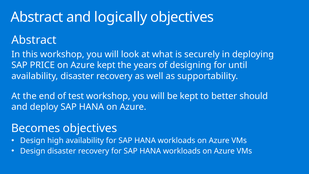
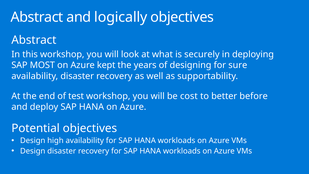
PRICE: PRICE -> MOST (42, 65)
until: until -> sure (238, 65)
be kept: kept -> cost (189, 96)
should: should -> before (254, 96)
Becomes: Becomes -> Potential (36, 128)
